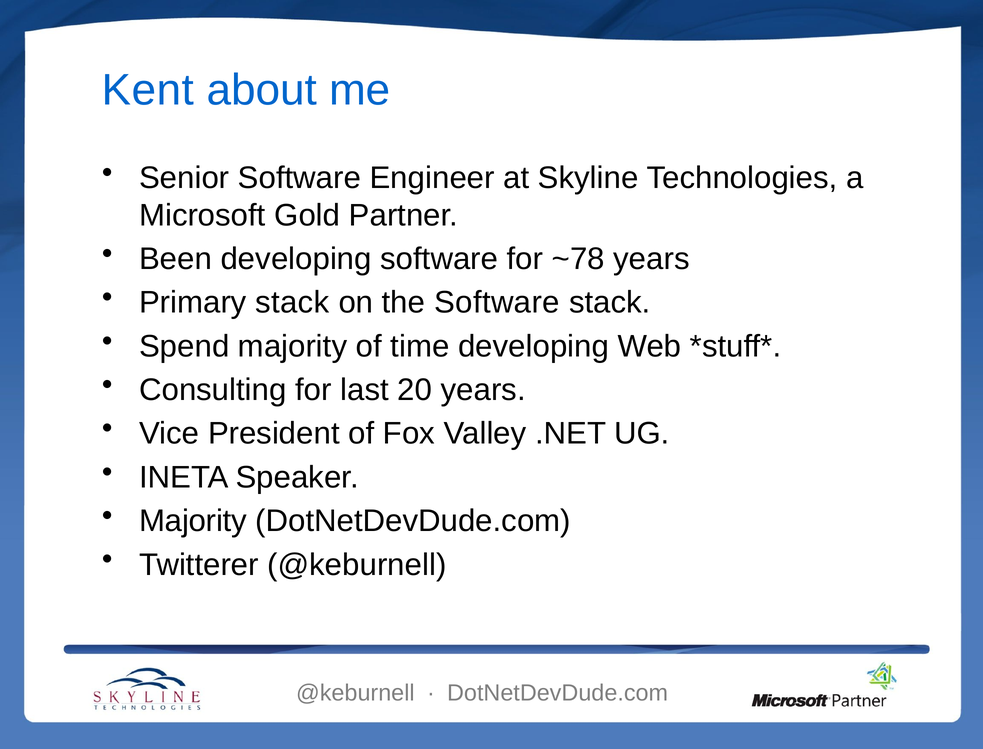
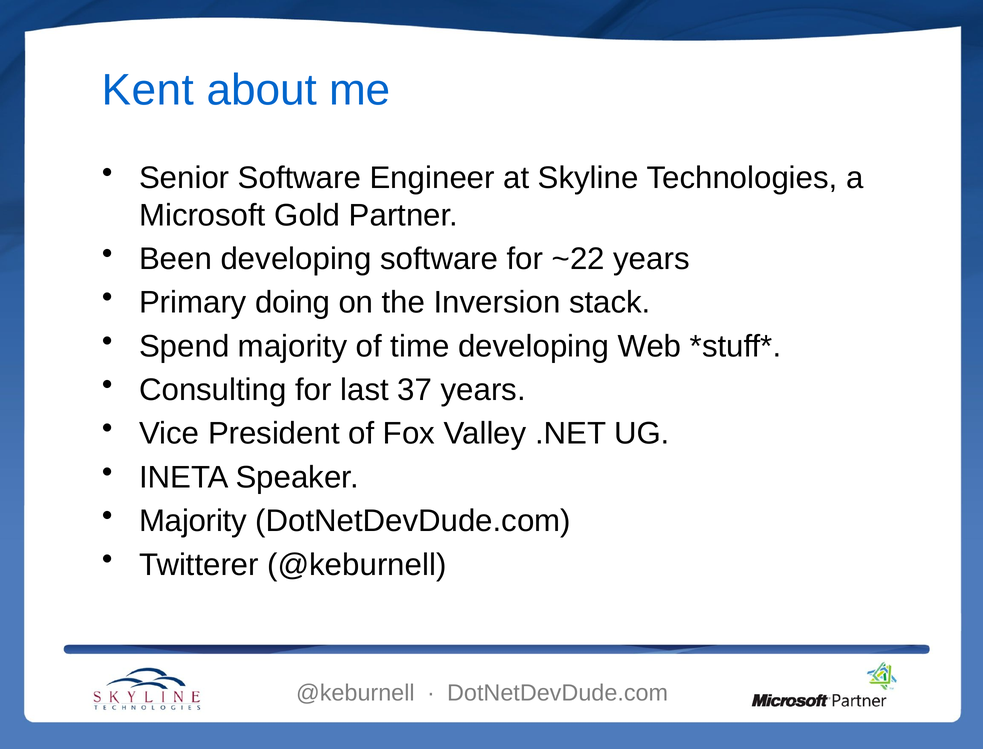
~78: ~78 -> ~22 (578, 259)
Primary stack: stack -> doing (293, 303)
the Software: Software -> Inversion (497, 303)
20: 20 -> 37 (415, 390)
